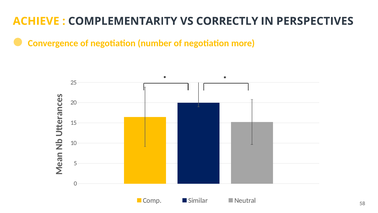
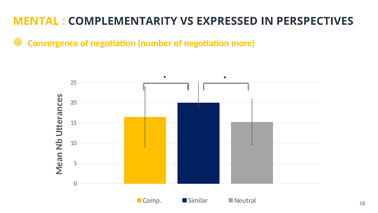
ACHIEVE: ACHIEVE -> MENTAL (36, 21)
CORRECTLY: CORRECTLY -> EXPRESSED (227, 21)
